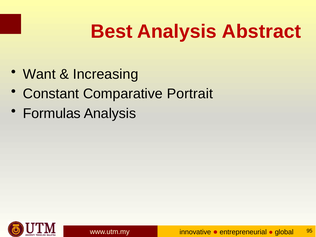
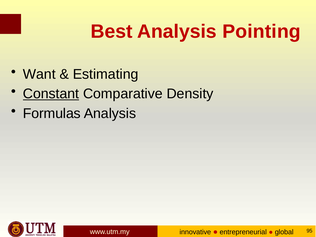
Abstract: Abstract -> Pointing (262, 32)
Increasing: Increasing -> Estimating (106, 74)
Constant underline: none -> present (51, 94)
Portrait: Portrait -> Density (190, 94)
